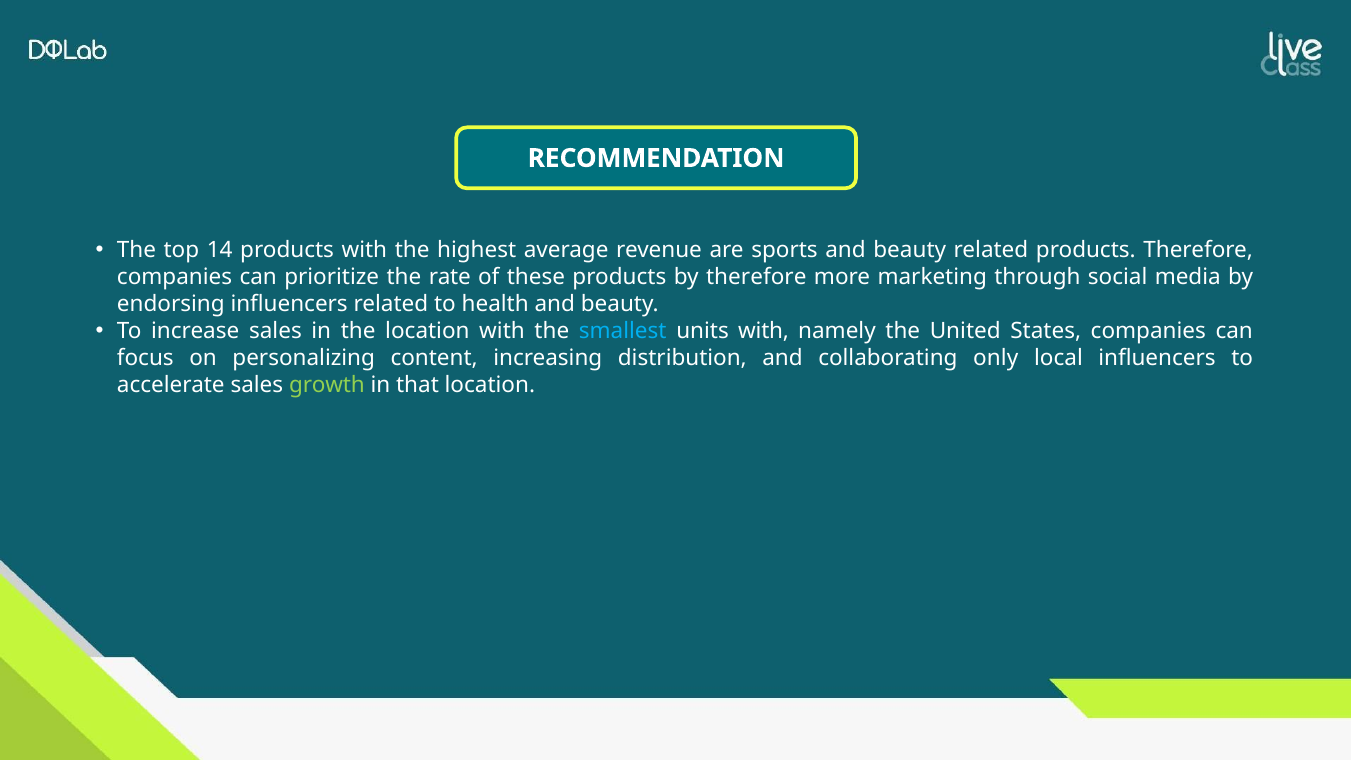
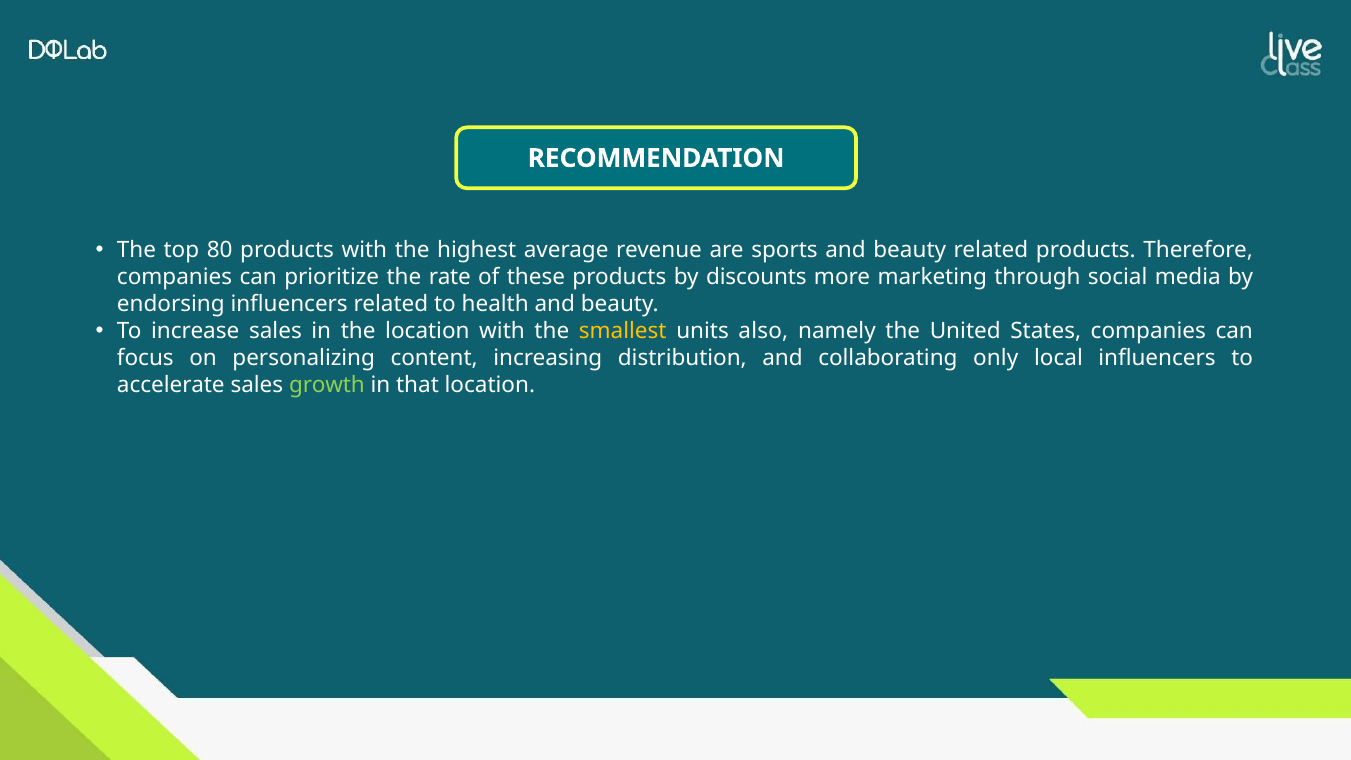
14: 14 -> 80 (220, 250)
by therefore: therefore -> discounts (756, 277)
smallest colour: light blue -> yellow (623, 331)
units with: with -> also (763, 331)
